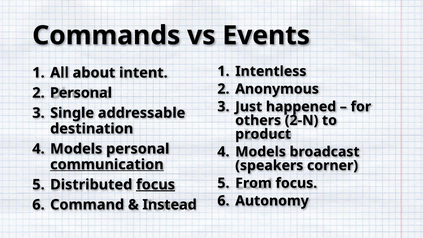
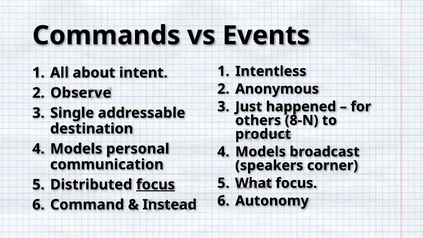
Personal: Personal -> Observe (81, 93)
2-N: 2-N -> 8-N (302, 120)
communication underline: present -> none (107, 164)
From: From -> What (254, 183)
